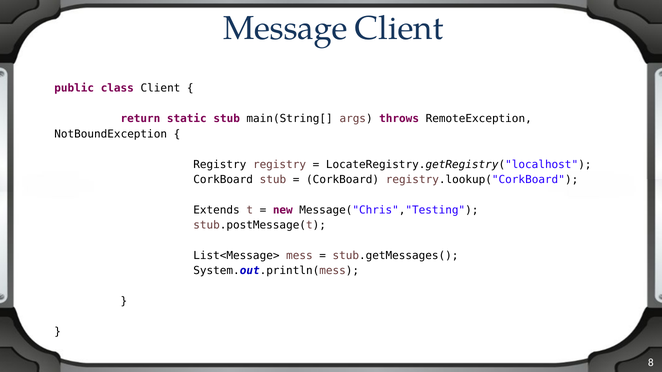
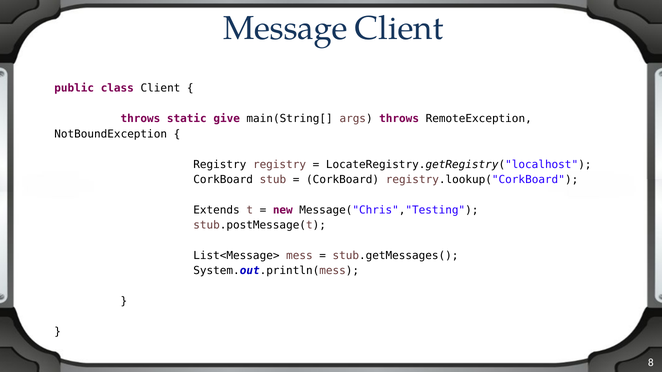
return: return -> throws (140, 119)
static stub: stub -> give (227, 119)
